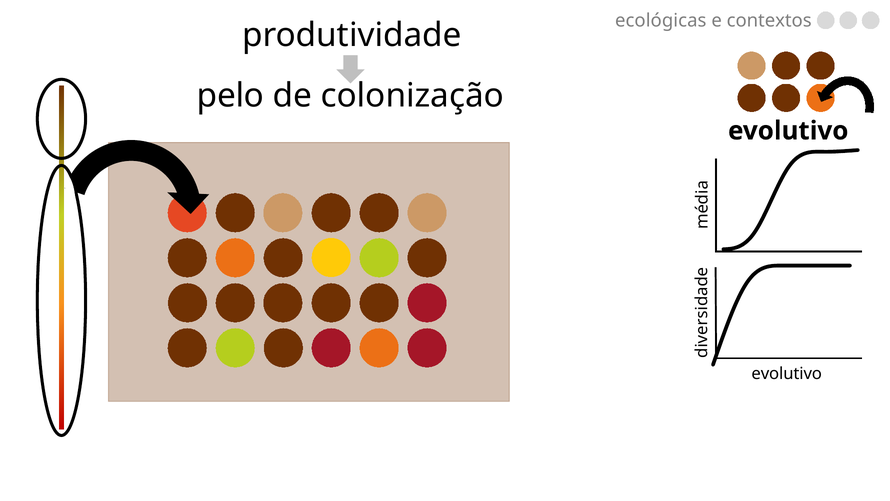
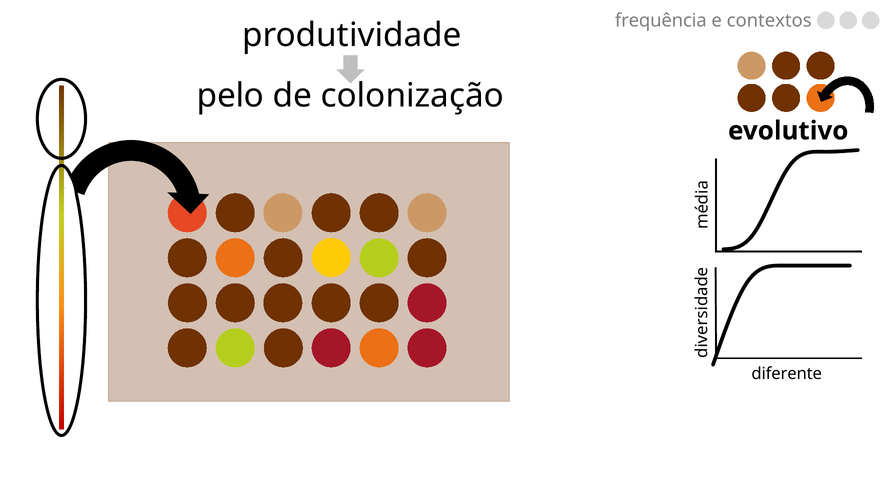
ecológicas: ecológicas -> frequência (661, 21)
evolutivo: evolutivo -> diferente (787, 374)
